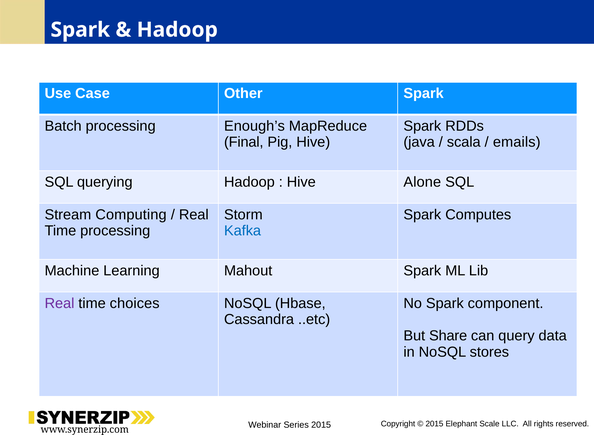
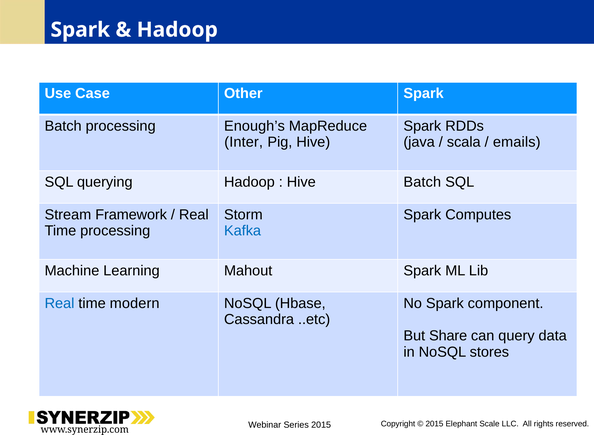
Final: Final -> Inter (244, 142)
Hive Alone: Alone -> Batch (422, 182)
Computing: Computing -> Framework (131, 214)
Real colour: purple -> blue (60, 303)
choices: choices -> modern (135, 303)
